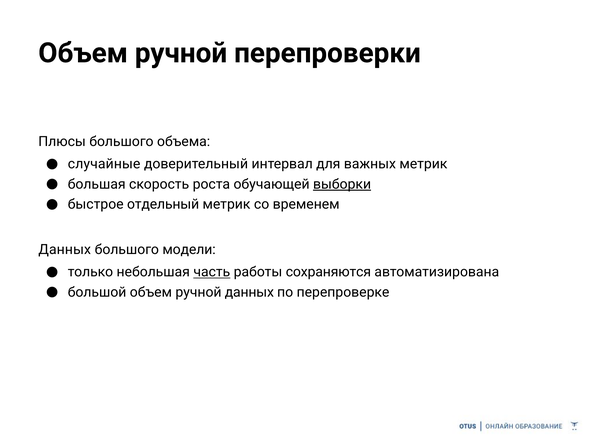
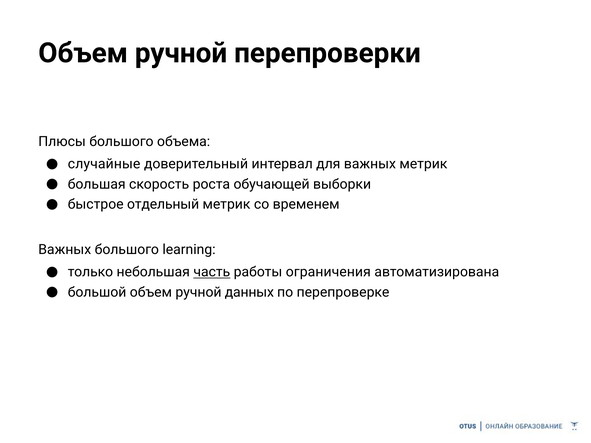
выборки underline: present -> none (342, 184)
Данных: Данных -> Важных (65, 250)
модели: модели -> learning (189, 250)
сохраняются: сохраняются -> ограничения (328, 272)
